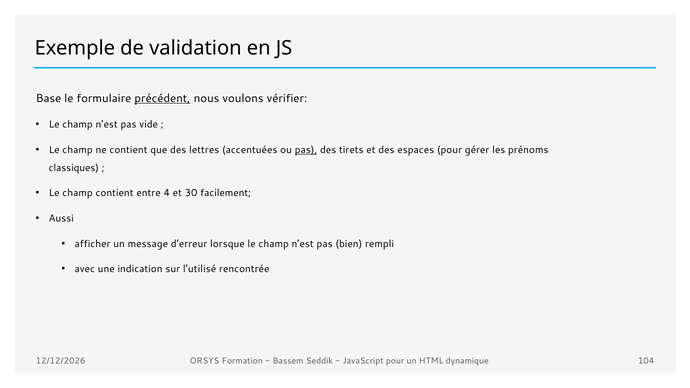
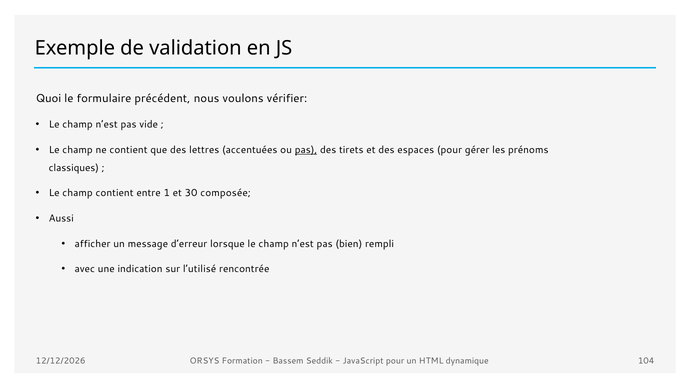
Base: Base -> Quoi (48, 98)
précédent underline: present -> none (162, 98)
4: 4 -> 1 (167, 193)
facilement: facilement -> composée (226, 193)
